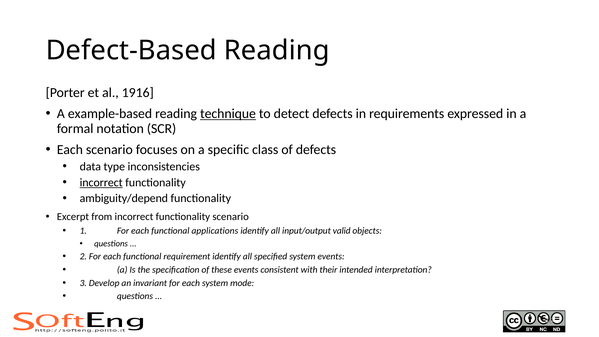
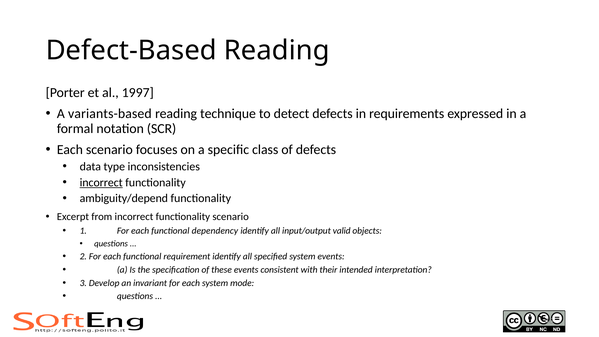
1916: 1916 -> 1997 (138, 93)
example-based: example-based -> variants-based (110, 114)
technique underline: present -> none (228, 114)
applications: applications -> dependency (215, 231)
